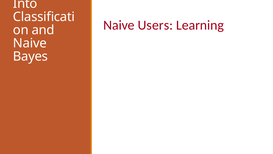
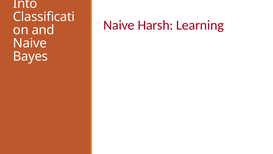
Users: Users -> Harsh (155, 25)
